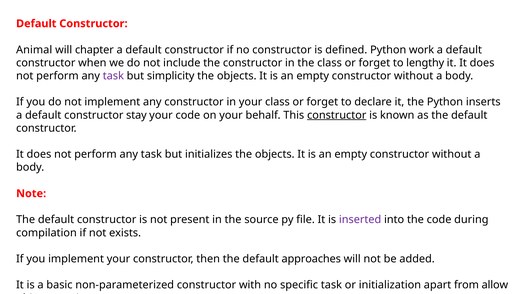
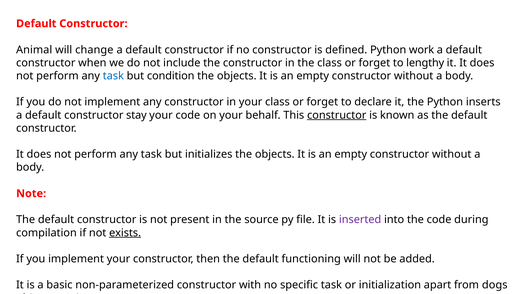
chapter: chapter -> change (94, 50)
task colour: purple -> blue (113, 76)
simplicity: simplicity -> condition (171, 76)
exists underline: none -> present (125, 233)
approaches: approaches -> functioning (311, 259)
allow: allow -> dogs (495, 285)
